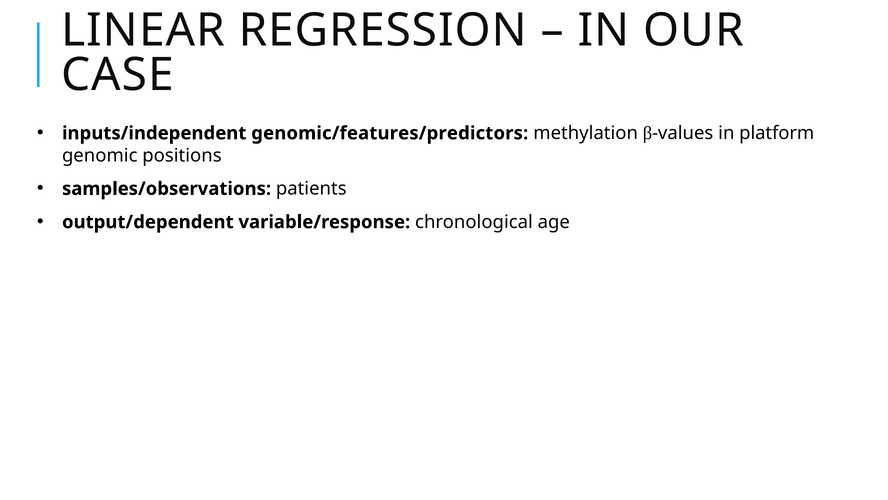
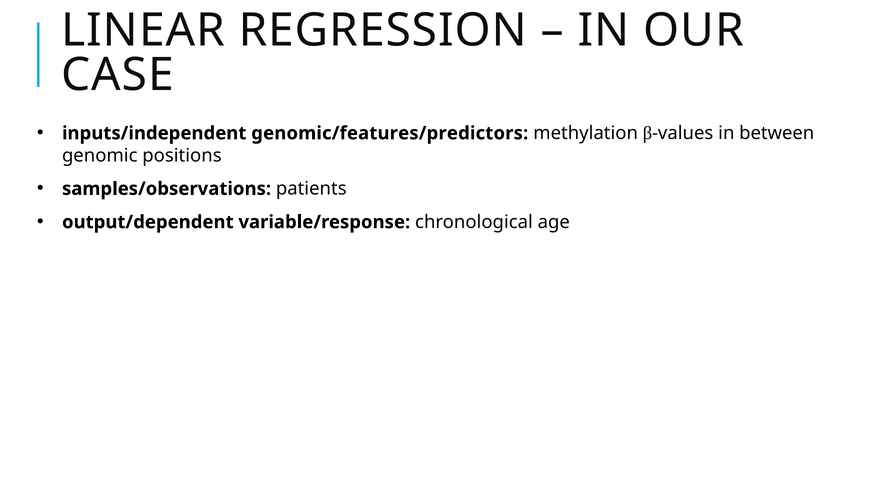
platform: platform -> between (777, 133)
